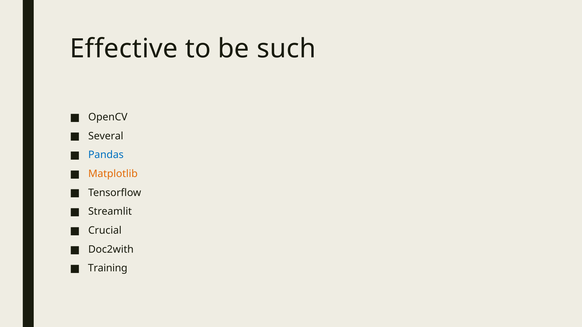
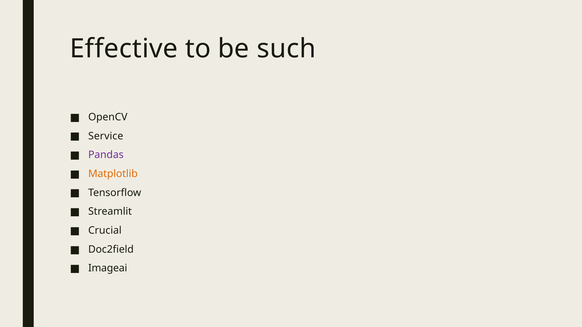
Several: Several -> Service (106, 136)
Pandas colour: blue -> purple (106, 155)
Doc2with: Doc2with -> Doc2field (111, 250)
Training: Training -> Imageai (108, 269)
